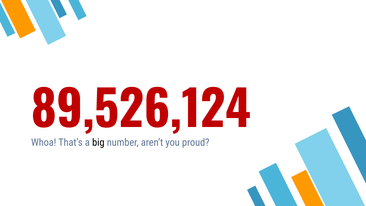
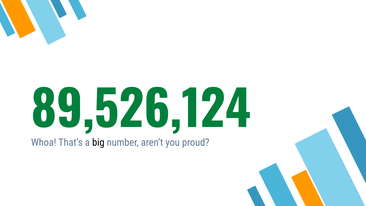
89,526,124 colour: red -> green (141, 111)
